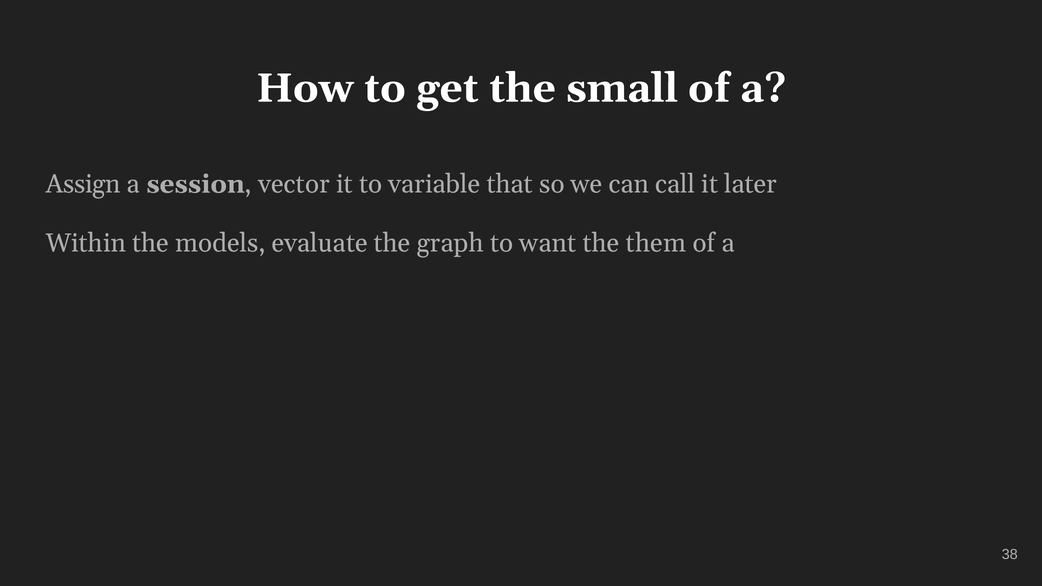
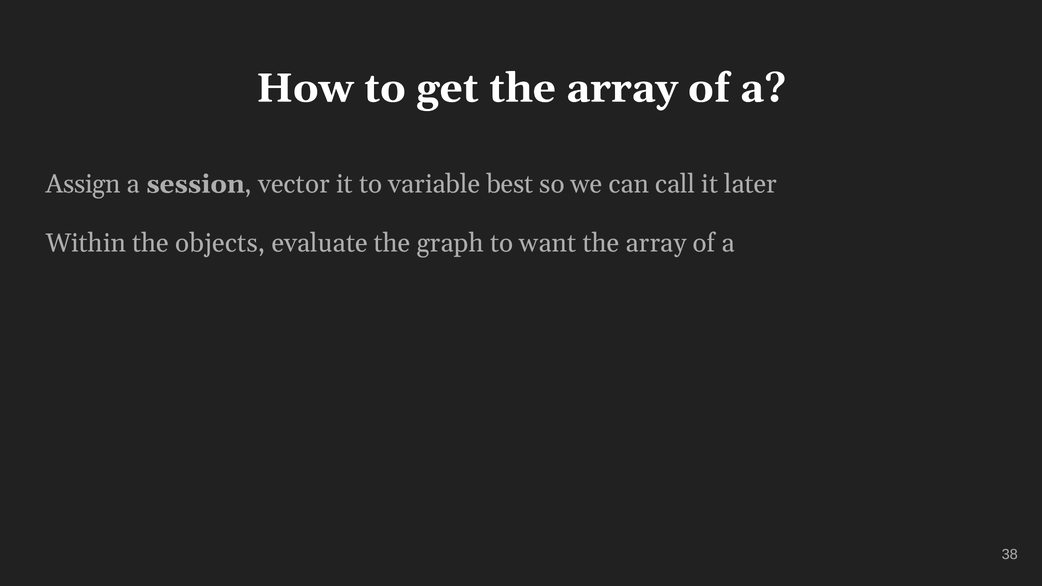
get the small: small -> array (622, 88)
that: that -> best (510, 184)
models: models -> objects (220, 243)
them: them -> array (656, 243)
